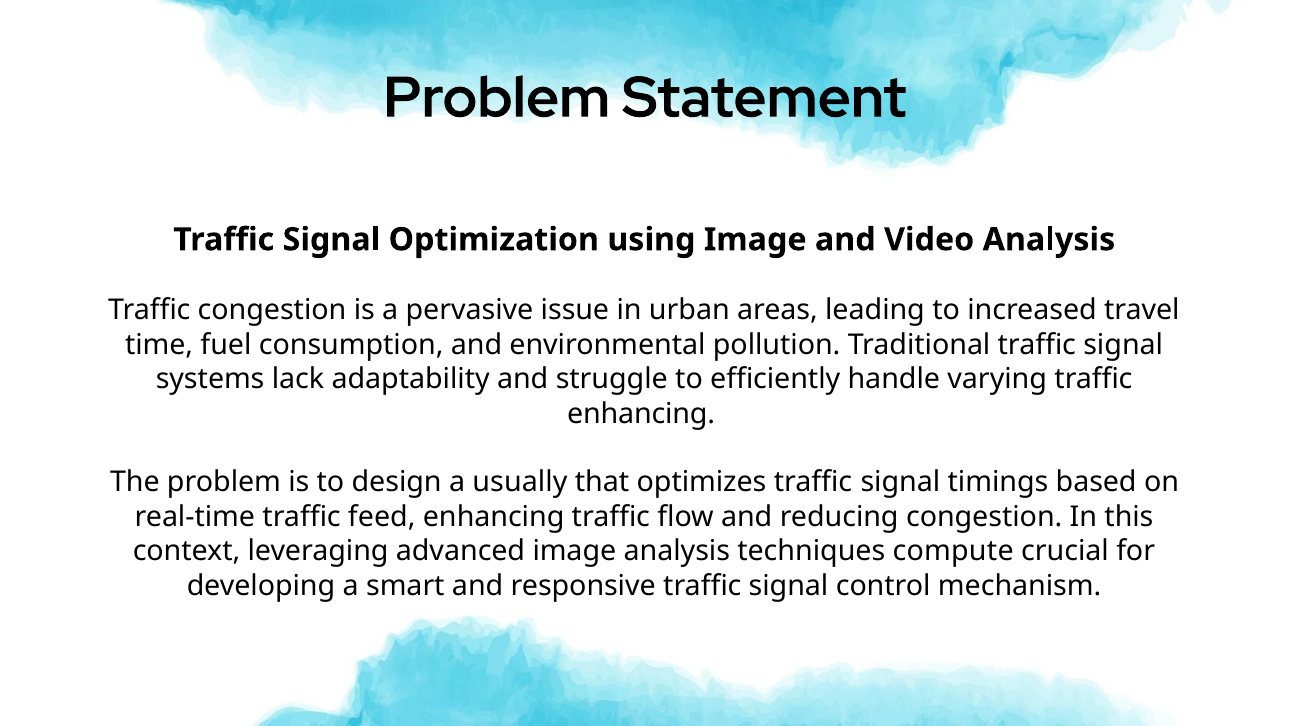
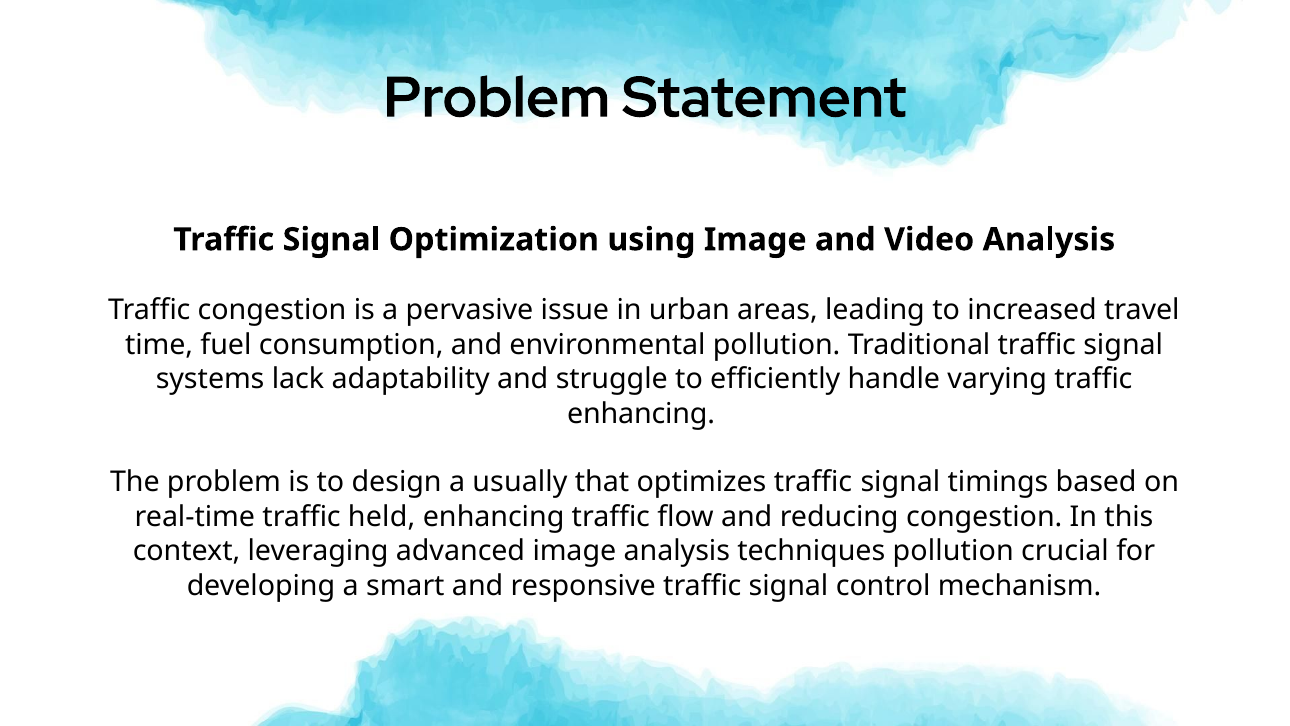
feed: feed -> held (382, 517)
techniques compute: compute -> pollution (953, 551)
